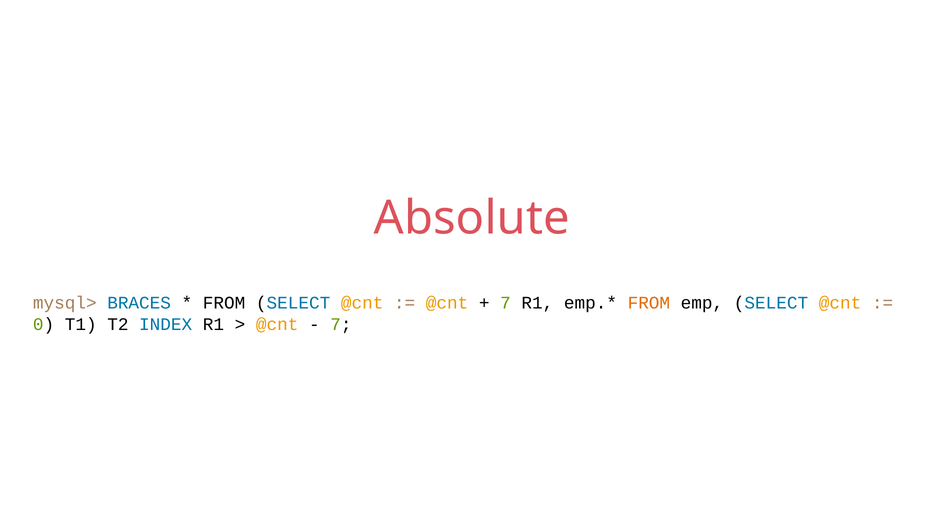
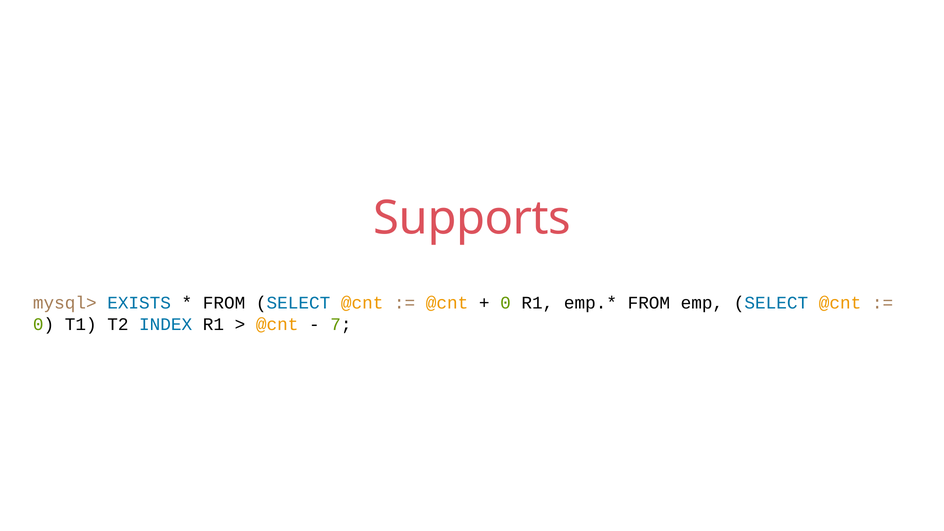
Absolute: Absolute -> Supports (472, 218)
BRACES: BRACES -> EXISTS (139, 303)
7: 7 -> 0 (506, 303)
FROM colour: orange -> black (649, 303)
